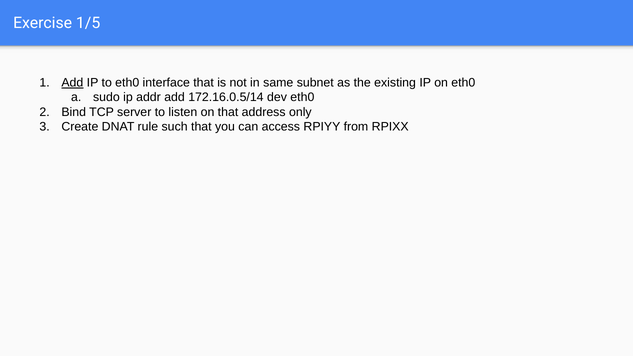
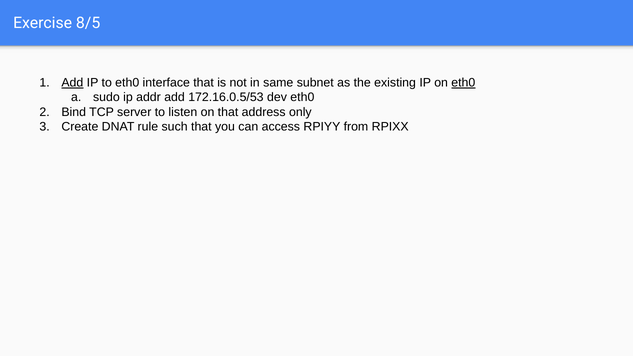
1/5: 1/5 -> 8/5 (88, 23)
eth0 underline: none -> present (463, 83)
172.16.0.5/14: 172.16.0.5/14 -> 172.16.0.5/53 (226, 97)
